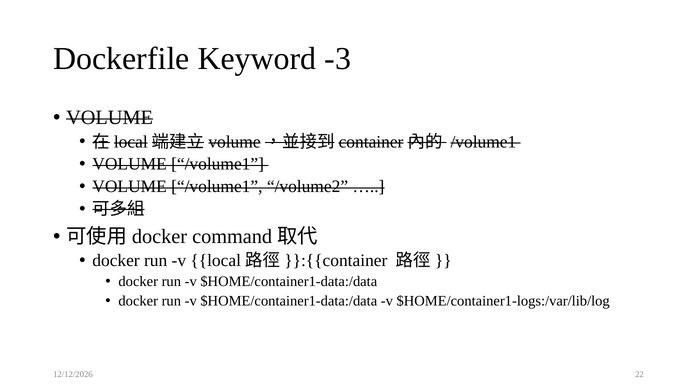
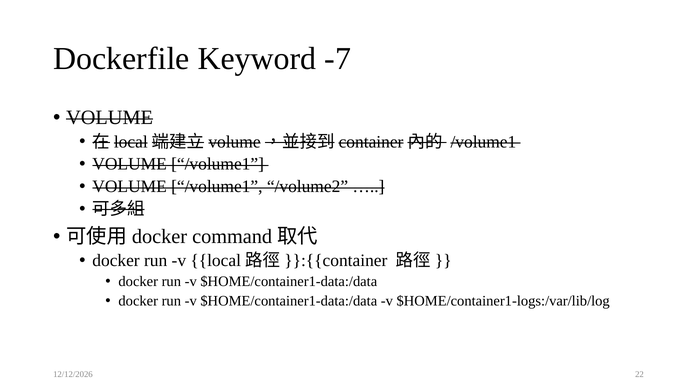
-3: -3 -> -7 (338, 59)
